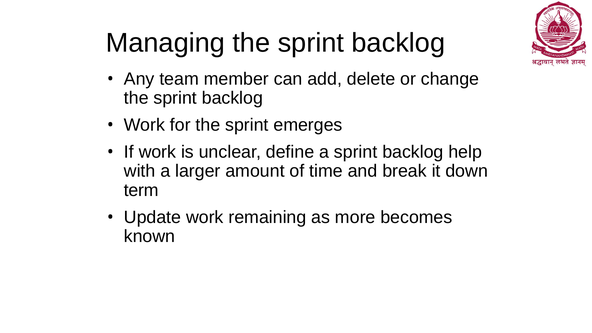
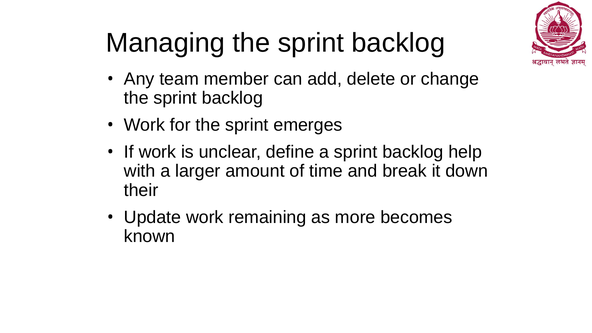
term: term -> their (141, 190)
